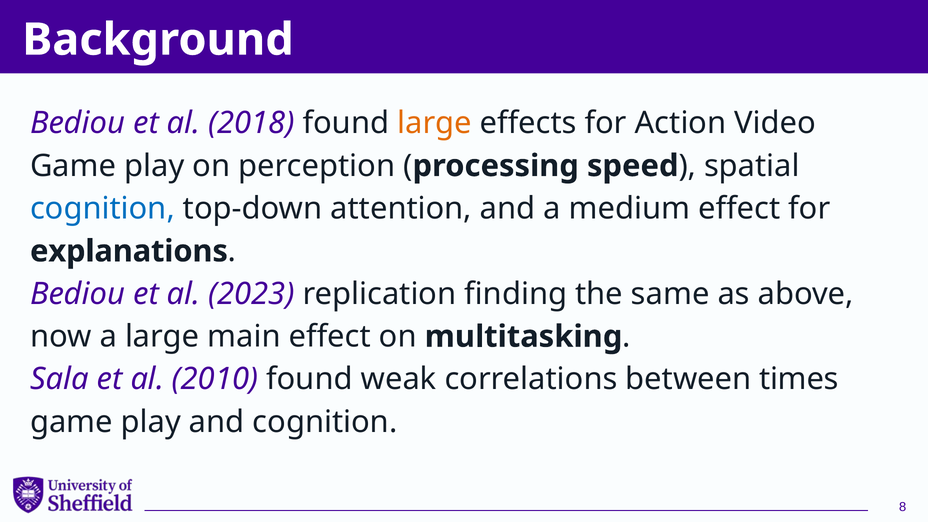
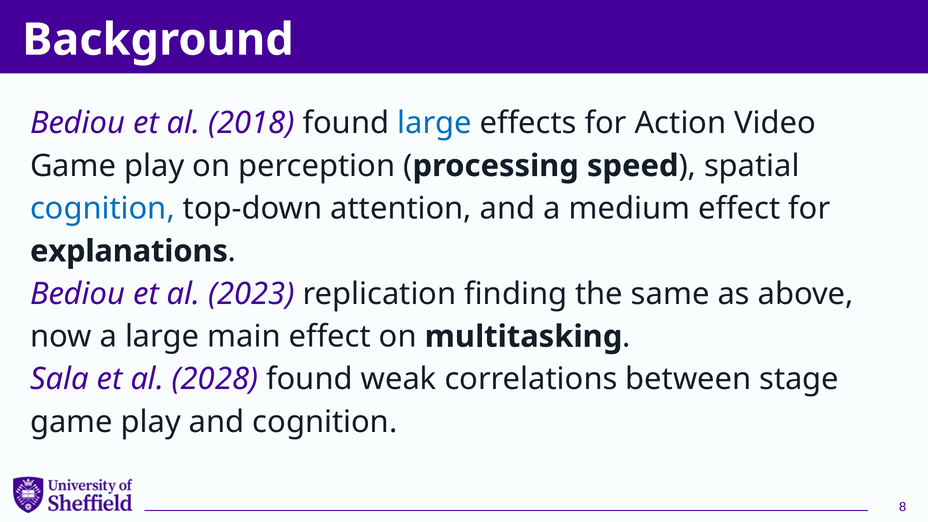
large colour: orange -> blue (435, 123)
2010: 2010 -> 2028 (215, 379)
times: times -> stage (799, 379)
